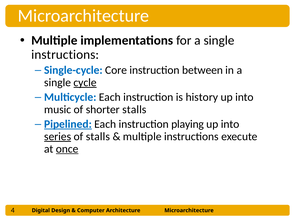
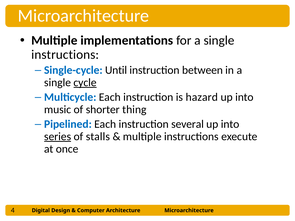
Core: Core -> Until (116, 70)
history: history -> hazard (202, 97)
shorter stalls: stalls -> thing (134, 110)
Pipelined underline: present -> none (68, 124)
playing: playing -> several (188, 124)
once underline: present -> none (67, 149)
